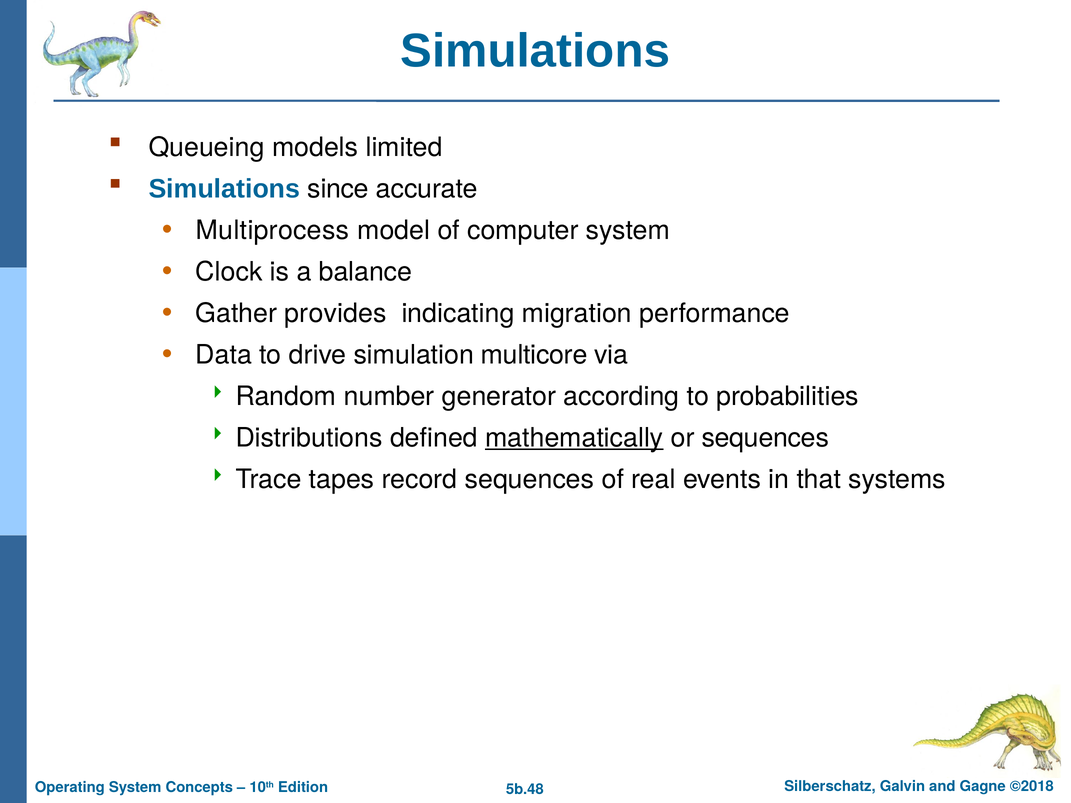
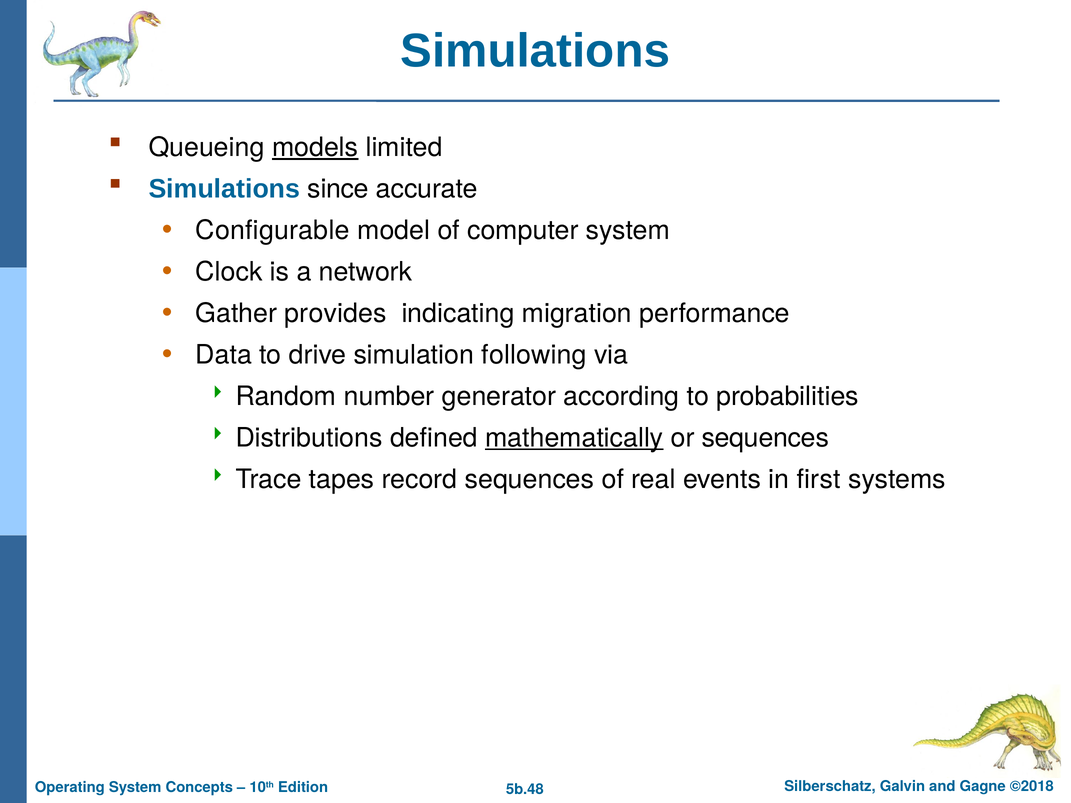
models underline: none -> present (315, 148)
Multiprocess: Multiprocess -> Configurable (273, 231)
balance: balance -> network (365, 272)
multicore: multicore -> following (534, 355)
that: that -> first (819, 479)
